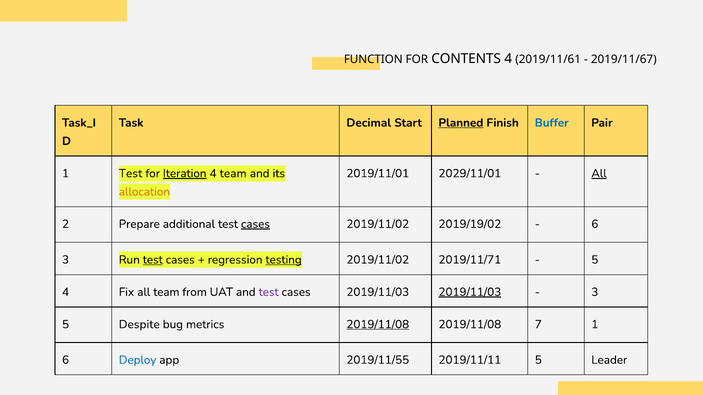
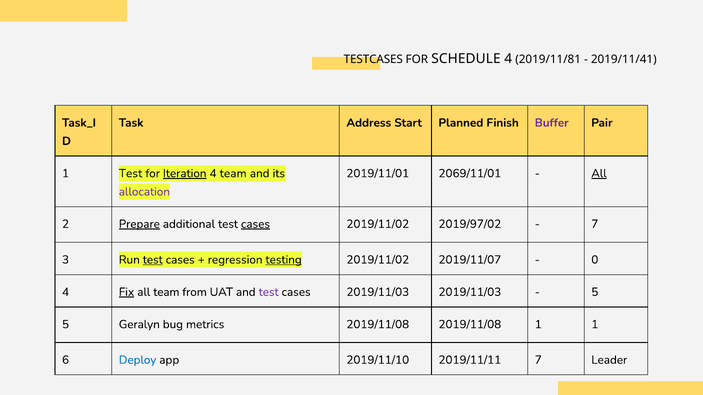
FUNCTION: FUNCTION -> TESTCASES (373, 59)
CONTENTS: CONTENTS -> SCHEDULE (466, 59)
2019/11/61: 2019/11/61 -> 2019/11/81 (548, 59)
2019/11/67: 2019/11/67 -> 2019/11/41 (624, 59)
Decimal: Decimal -> Address (369, 123)
Planned underline: present -> none (461, 123)
Buffer colour: blue -> purple (552, 123)
2029/11/01: 2029/11/01 -> 2069/11/01 (470, 174)
allocation colour: orange -> purple (144, 192)
Prepare underline: none -> present (139, 224)
2019/19/02: 2019/19/02 -> 2019/97/02 (470, 224)
6: 6 -> 7 (595, 224)
2019/11/71: 2019/11/71 -> 2019/11/07 (470, 260)
5: 5 -> 0 (595, 260)
Fix underline: none -> present (126, 292)
2019/11/03 underline: present -> none (470, 292)
3: 3 -> 5 (595, 292)
Despite: Despite -> Geralyn (139, 325)
2019/11/08 underline: present -> none (378, 325)
2019/11/08 7: 7 -> 1 (538, 325)
2019/11/55: 2019/11/55 -> 2019/11/10 (378, 360)
2019/11/11 5: 5 -> 7 (538, 360)
